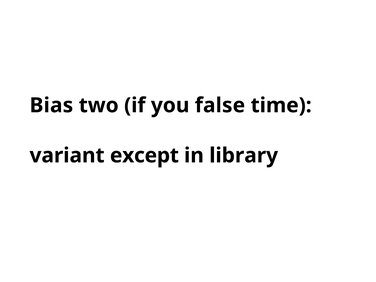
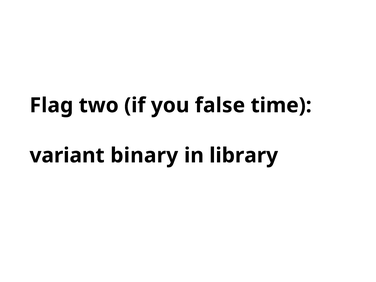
Bias: Bias -> Flag (51, 105)
except: except -> binary (144, 155)
